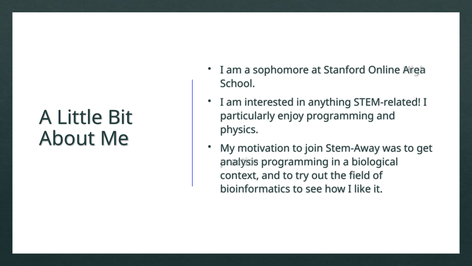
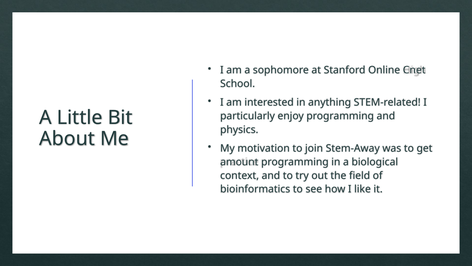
Area: Area -> Cnet (414, 70)
analysis: analysis -> amount (239, 162)
